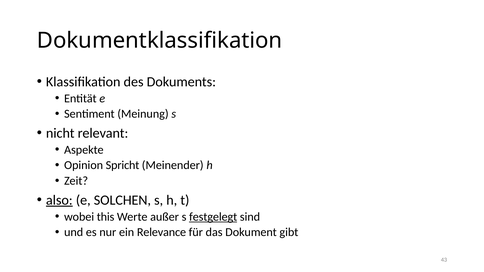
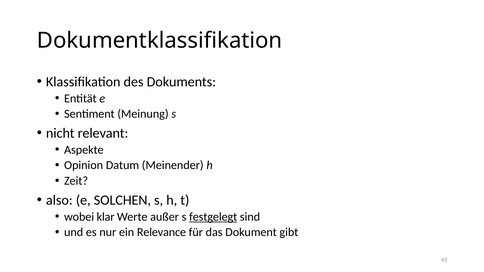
Spricht: Spricht -> Datum (122, 165)
also underline: present -> none (59, 200)
this: this -> klar (106, 217)
